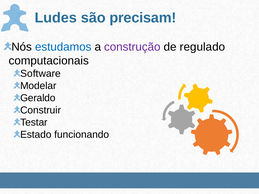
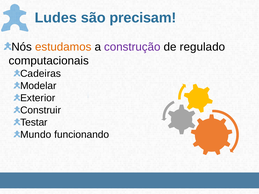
estudamos colour: blue -> orange (63, 47)
Software: Software -> Cadeiras (41, 74)
Geraldo: Geraldo -> Exterior (38, 98)
Estado: Estado -> Mundo (36, 135)
